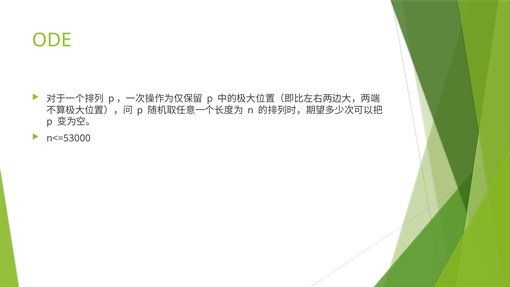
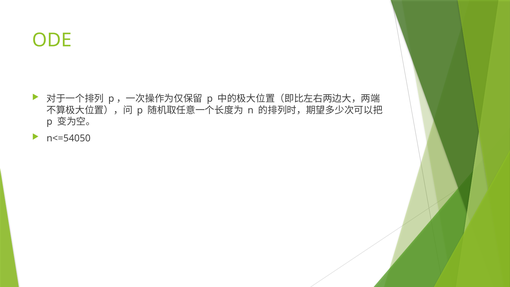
n<=53000: n<=53000 -> n<=54050 (69, 138)
